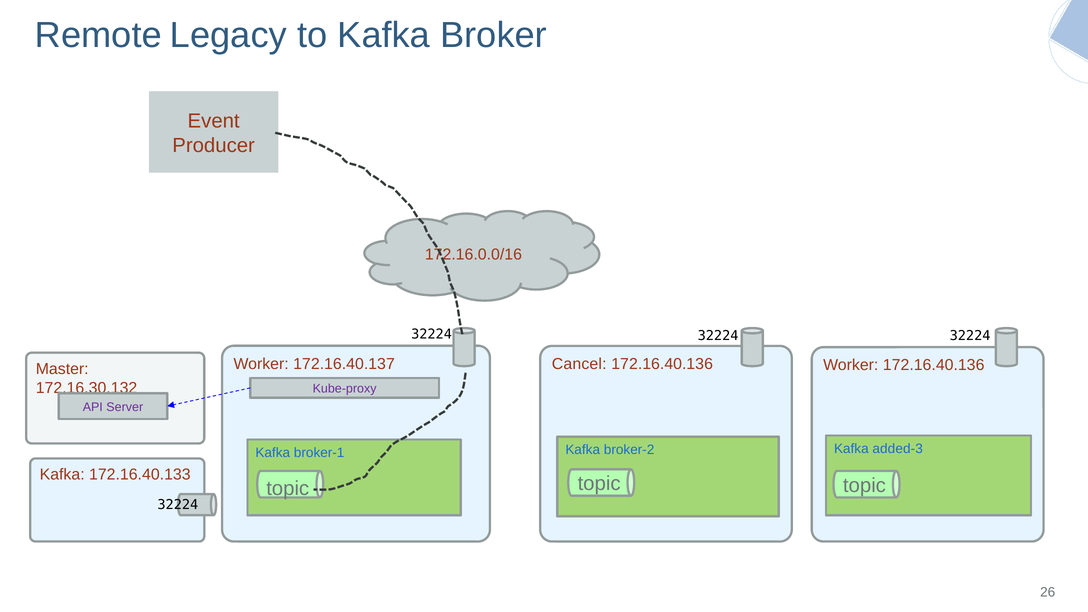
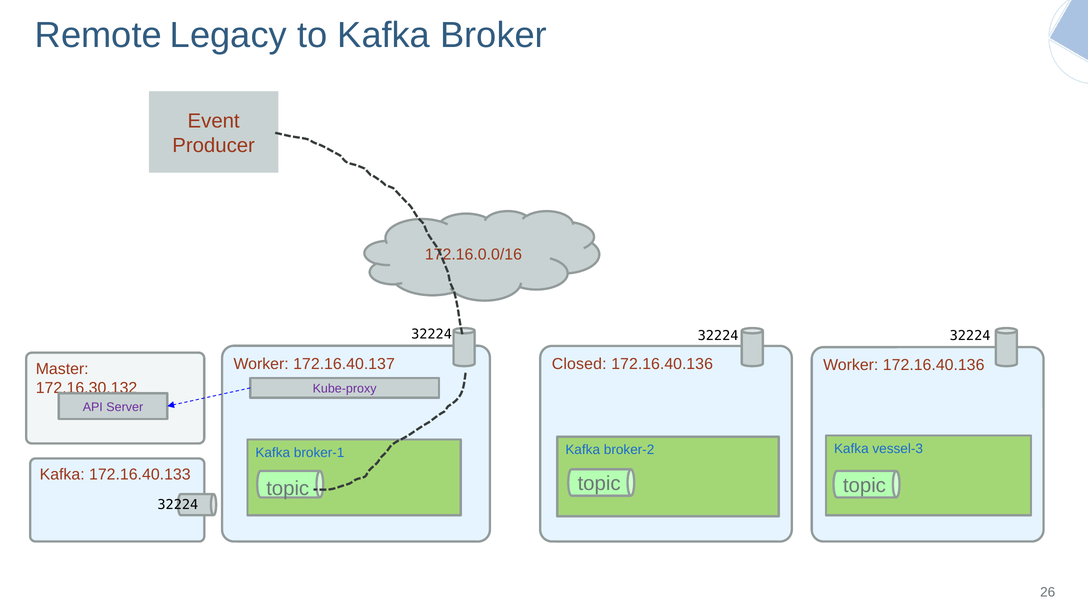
Cancel: Cancel -> Closed (579, 364)
added-3: added-3 -> vessel-3 (898, 449)
